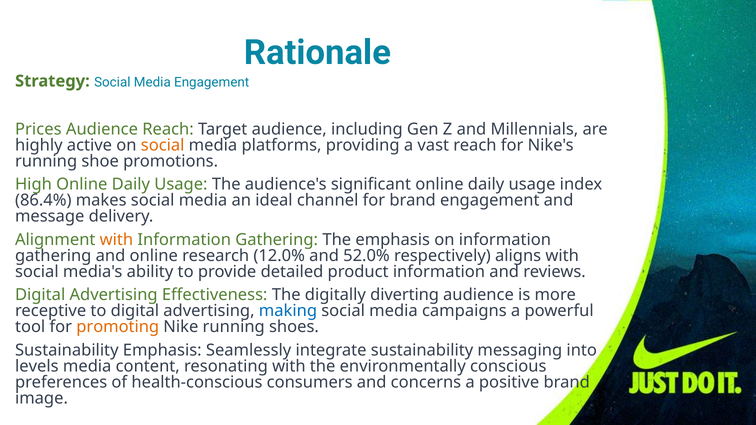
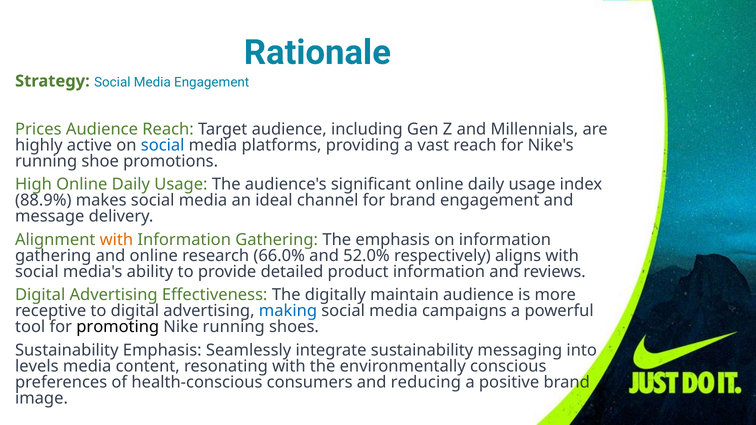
social colour: orange -> blue (163, 145)
86.4%: 86.4% -> 88.9% (43, 201)
12.0%: 12.0% -> 66.0% (279, 256)
diverting: diverting -> maintain (405, 295)
promoting colour: orange -> black (118, 327)
concerns: concerns -> reducing (426, 383)
